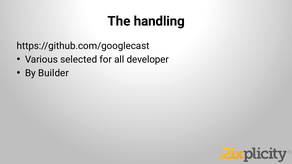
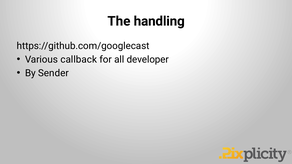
selected: selected -> callback (79, 60)
Builder: Builder -> Sender (53, 73)
